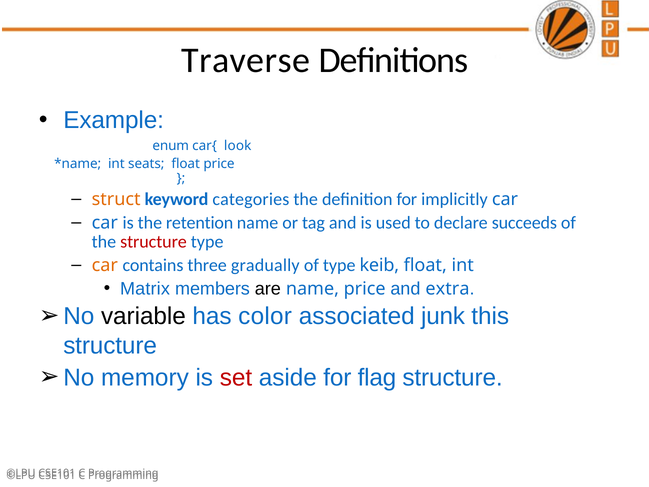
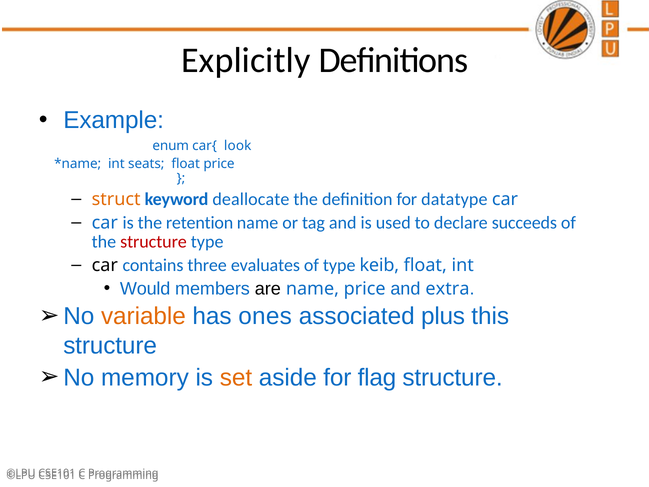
Traverse: Traverse -> Explicitly (246, 60)
categories: categories -> deallocate (251, 199)
implicitly: implicitly -> datatype (454, 199)
car colour: orange -> black (105, 265)
gradually: gradually -> evaluates (265, 265)
Matrix: Matrix -> Would (145, 288)
variable colour: black -> orange (143, 316)
color: color -> ones (265, 316)
junk: junk -> plus (443, 316)
set colour: red -> orange (236, 377)
